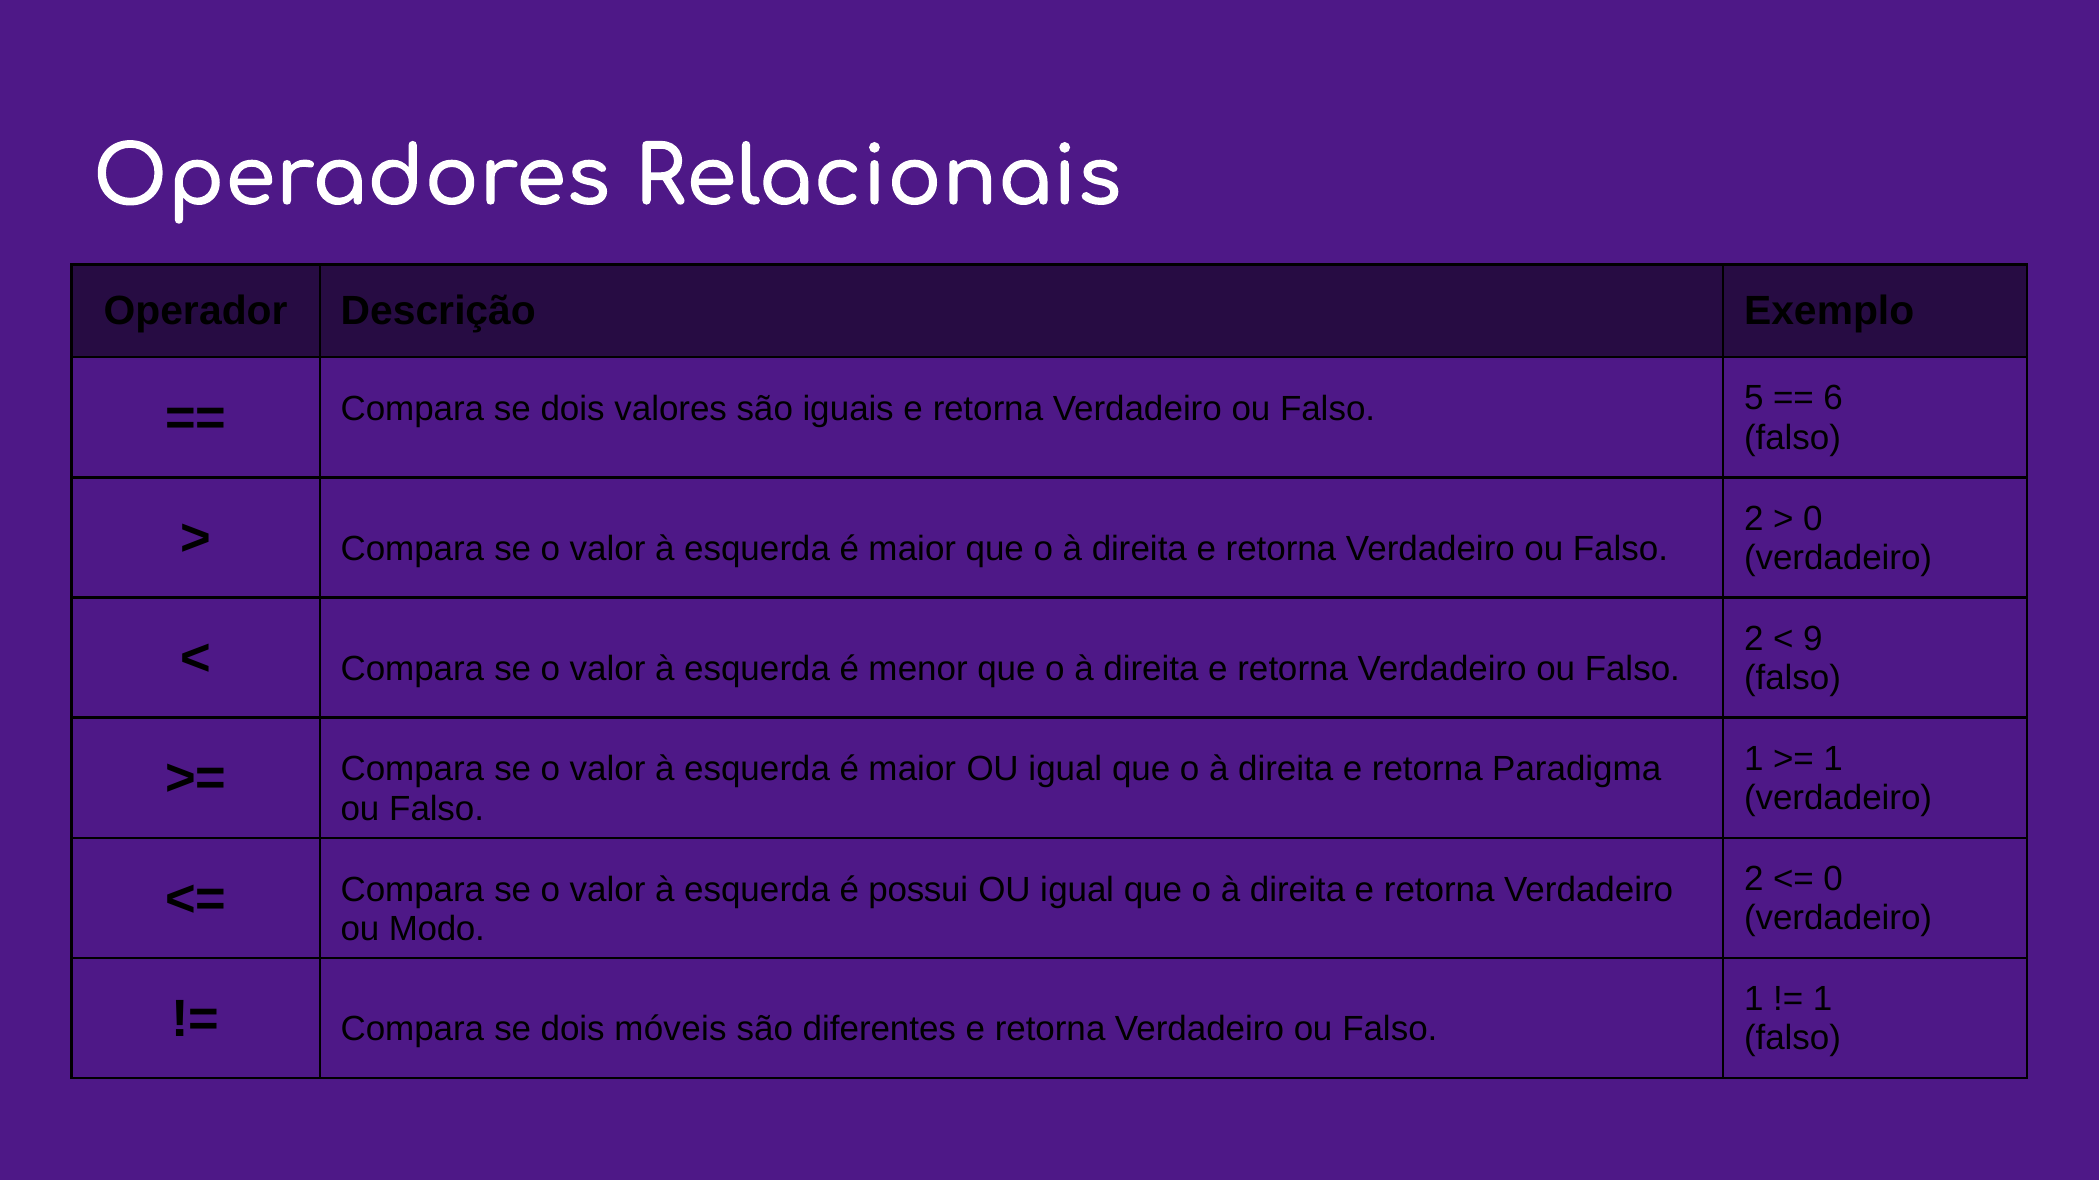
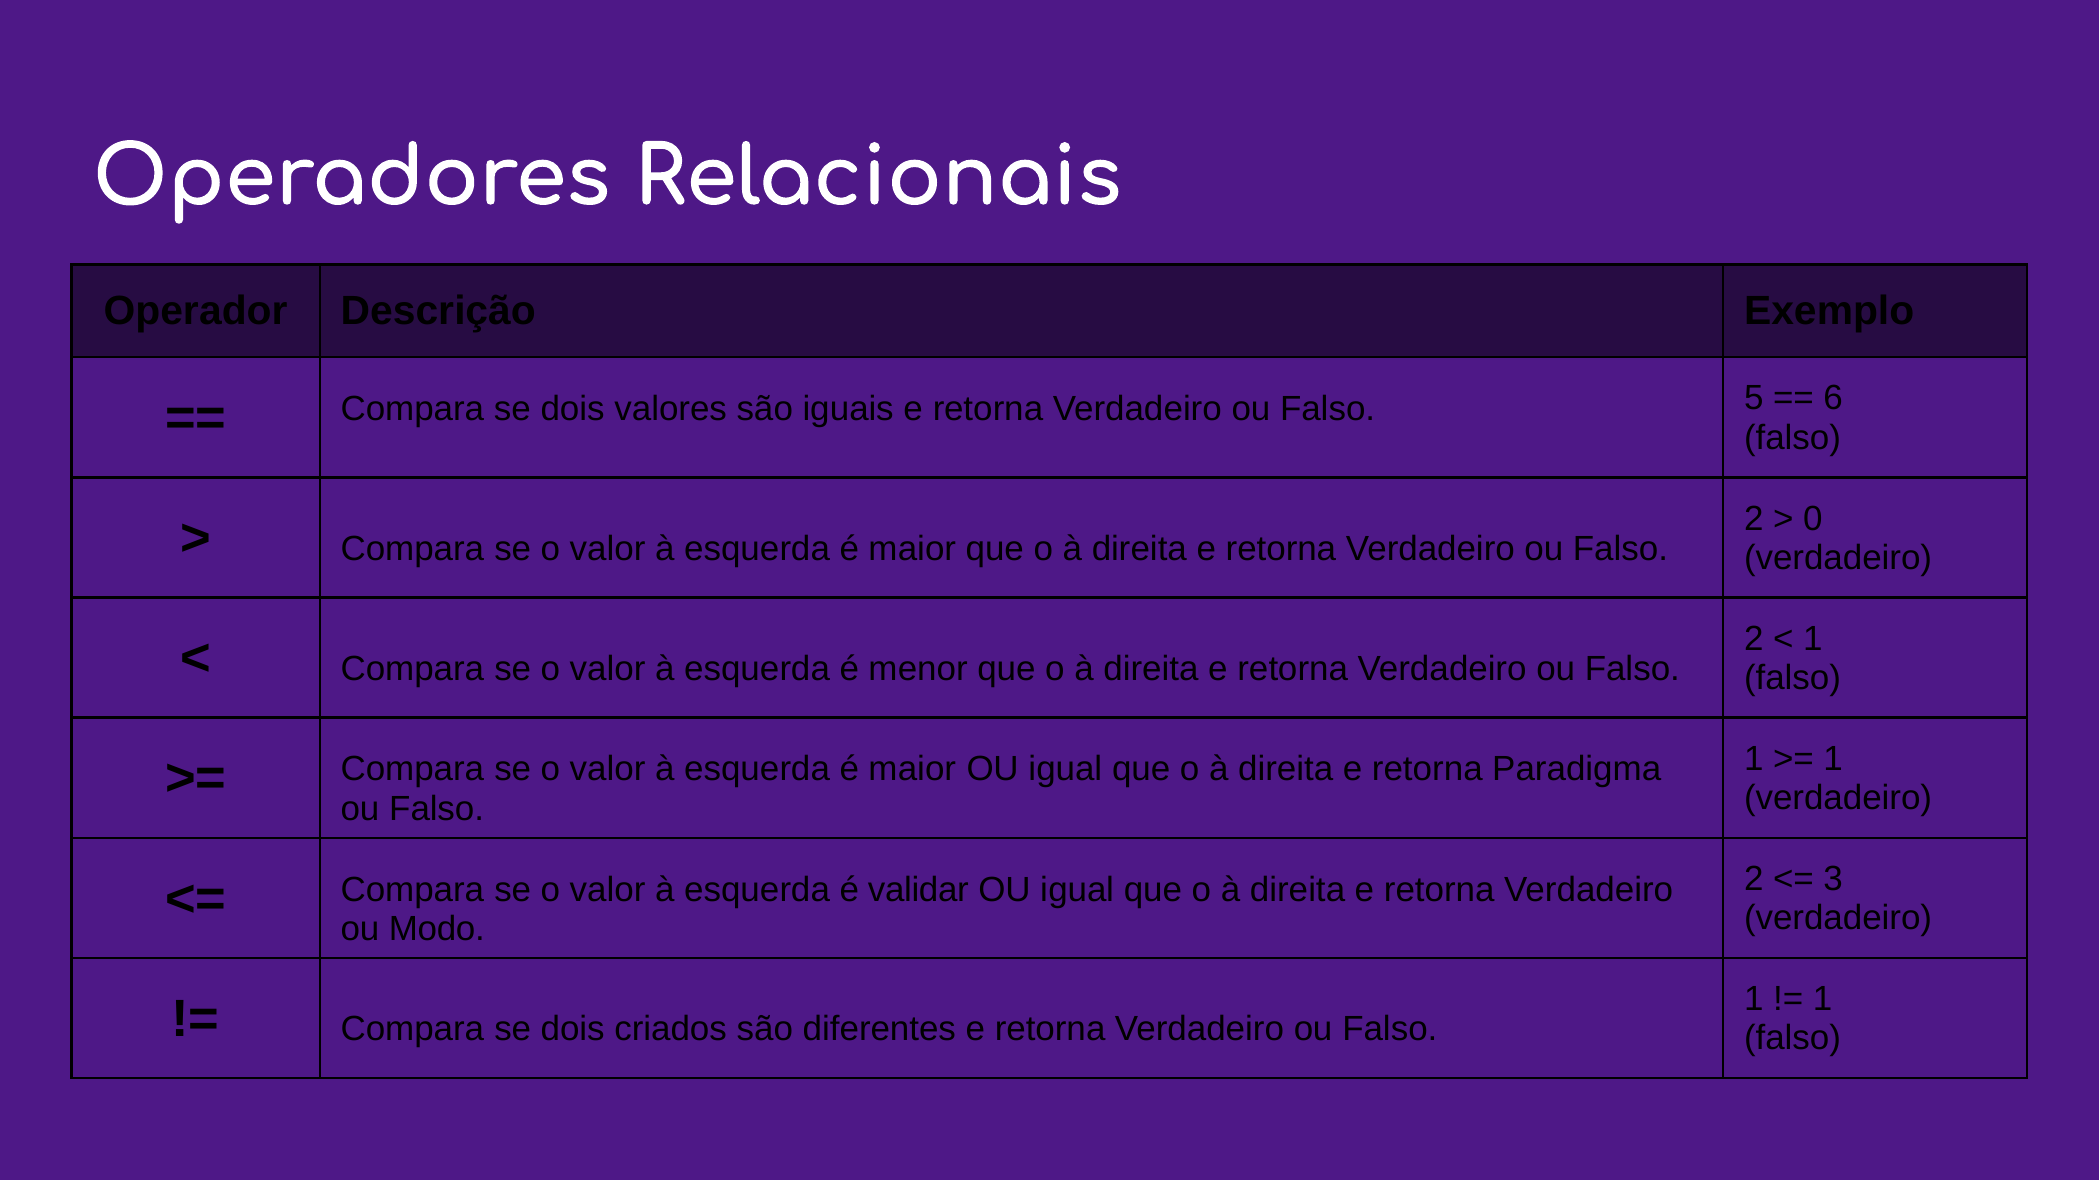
9: 9 -> 1 (1813, 639)
0: 0 -> 3 (1833, 880)
possui: possui -> validar (918, 890)
móveis: móveis -> criados (671, 1030)
